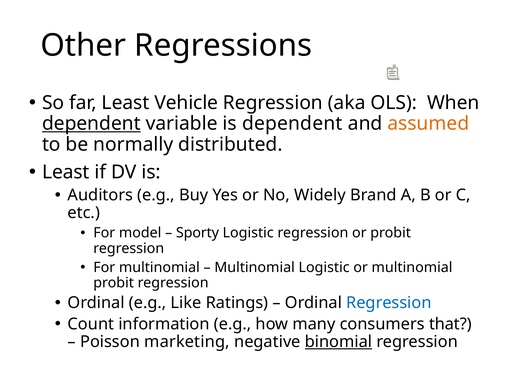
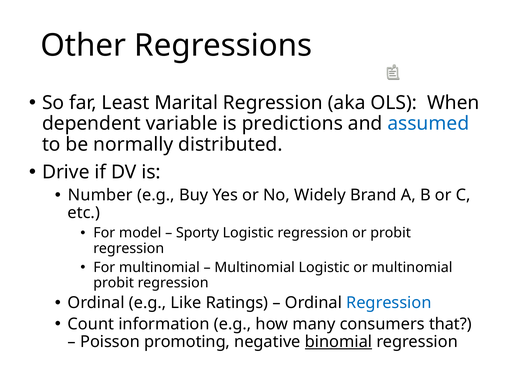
Vehicle: Vehicle -> Marital (186, 103)
dependent underline: present -> none (91, 123)
is dependent: dependent -> predictions (292, 123)
assumed colour: orange -> blue (428, 123)
Least: Least -> Drive (66, 172)
Auditors: Auditors -> Number (100, 195)
marketing: marketing -> promoting (187, 342)
